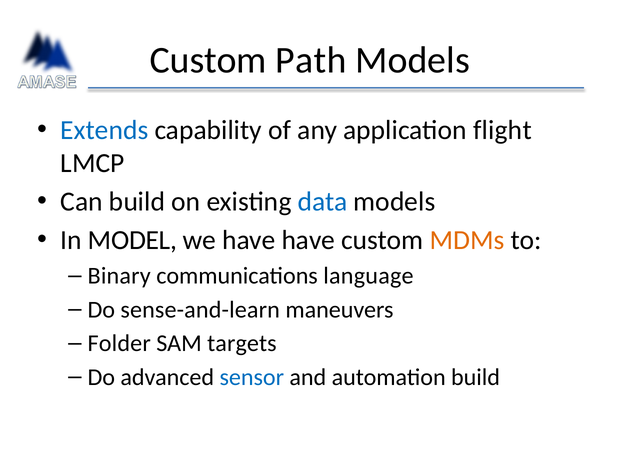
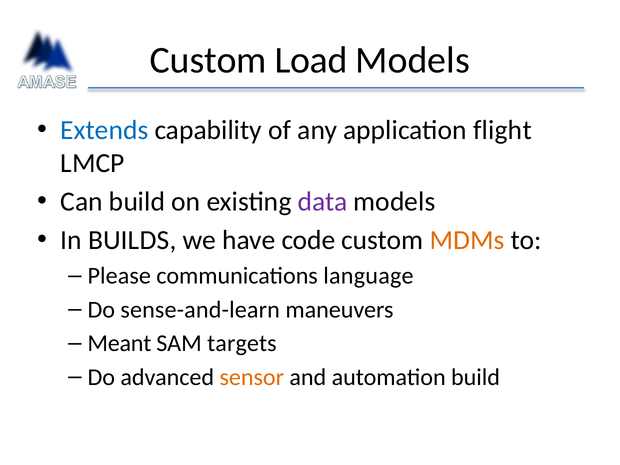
Path: Path -> Load (311, 60)
data colour: blue -> purple (323, 202)
MODEL: MODEL -> BUILDS (132, 240)
have have: have -> code (308, 240)
Binary: Binary -> Please (119, 276)
Folder: Folder -> Meant (119, 343)
sensor colour: blue -> orange (252, 377)
